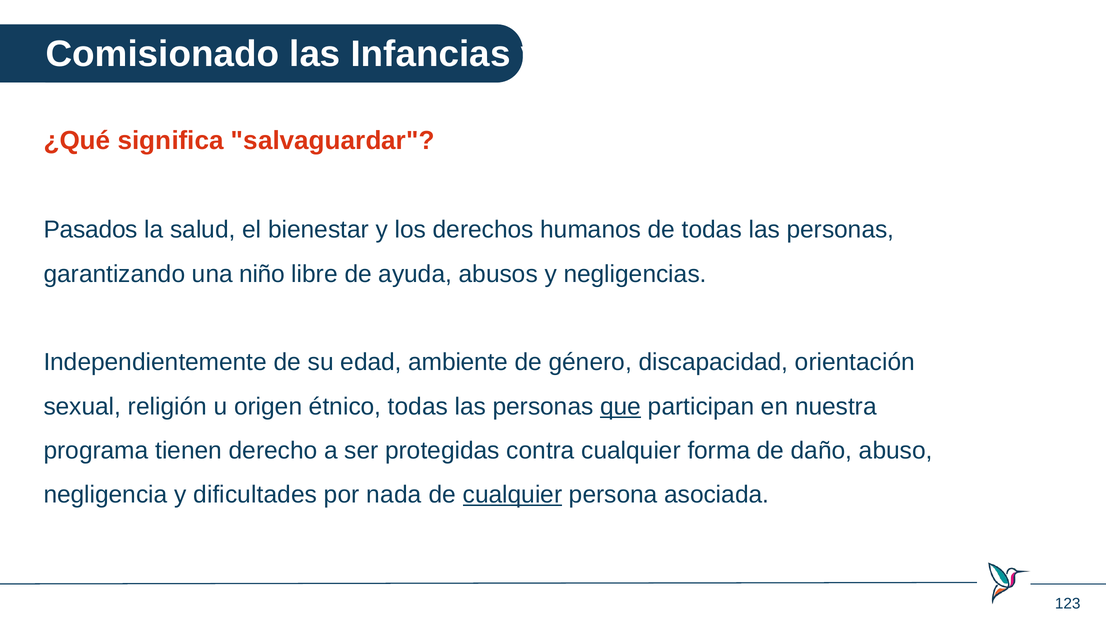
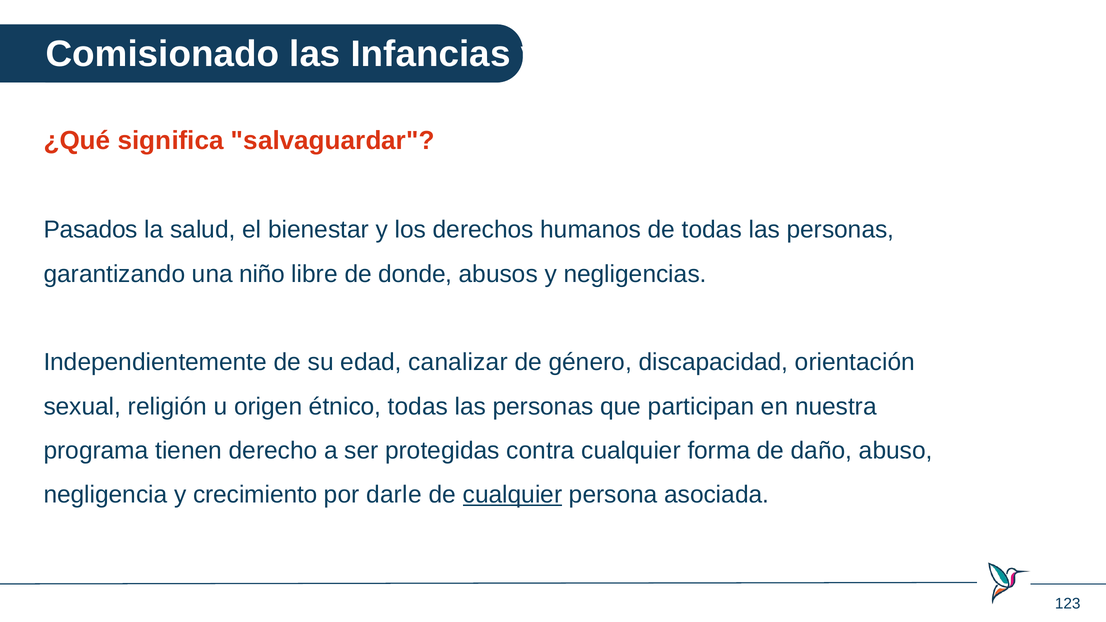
ayuda: ayuda -> donde (415, 274)
ambiente: ambiente -> canalizar (458, 362)
que underline: present -> none (621, 407)
dificultades: dificultades -> crecimiento (255, 495)
nada: nada -> darle (394, 495)
